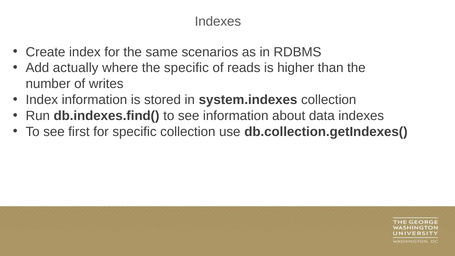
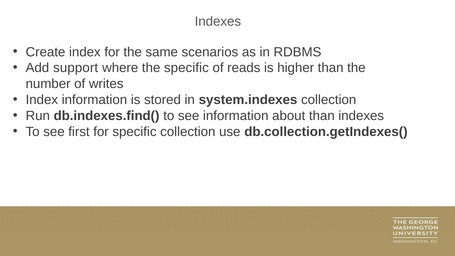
actually: actually -> support (76, 68)
about data: data -> than (322, 116)
